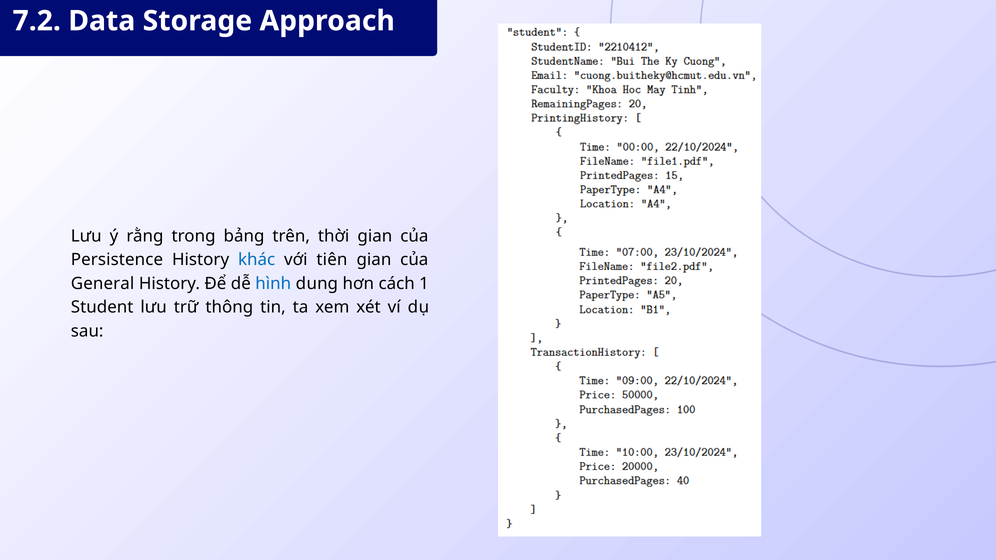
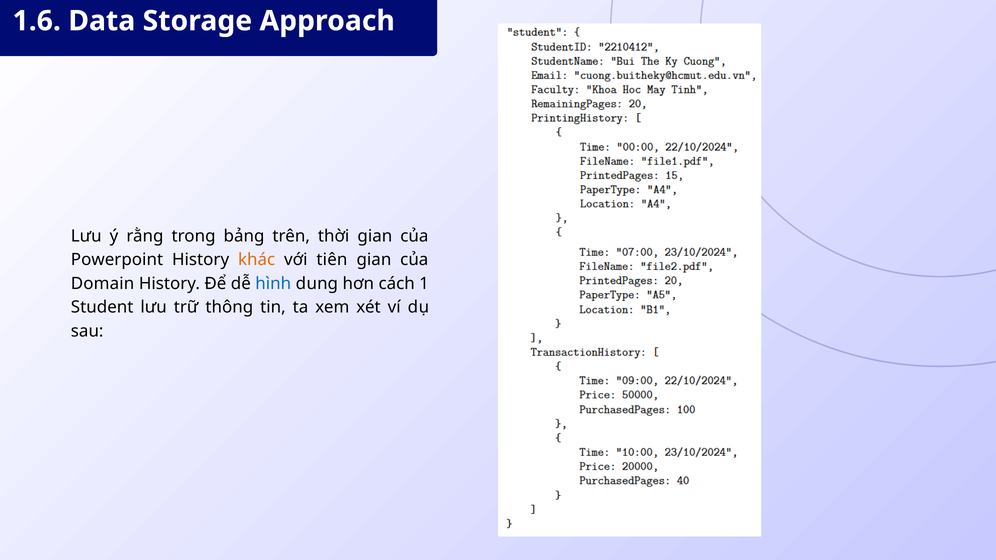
7.2: 7.2 -> 1.6 (37, 21)
Persistence: Persistence -> Powerpoint (117, 260)
khác colour: blue -> orange (257, 260)
General: General -> Domain (103, 284)
